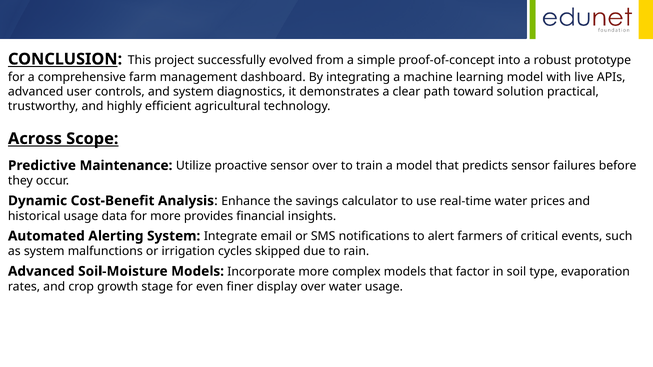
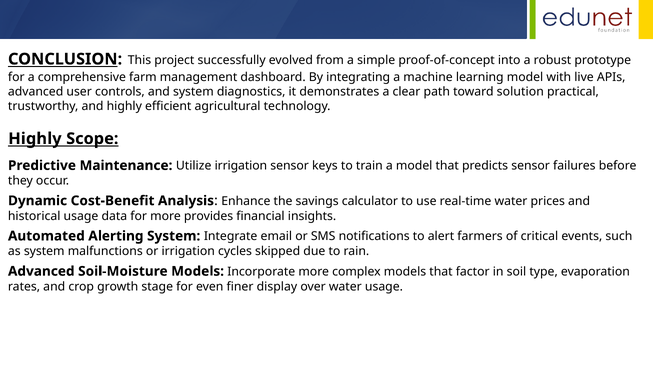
Across: Across -> Highly (35, 139)
Utilize proactive: proactive -> irrigation (241, 166)
sensor over: over -> keys (325, 166)
